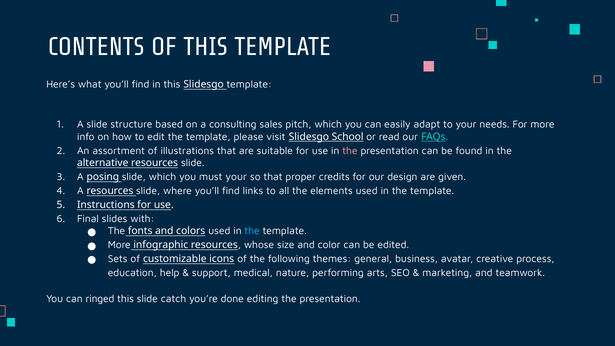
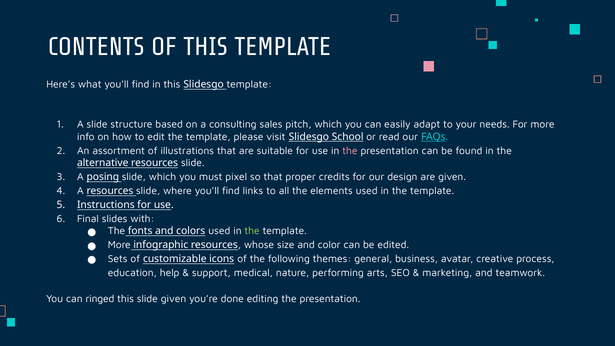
must your: your -> pixel (236, 177)
the colour: light blue -> light green (252, 231)
slide catch: catch -> given (174, 299)
